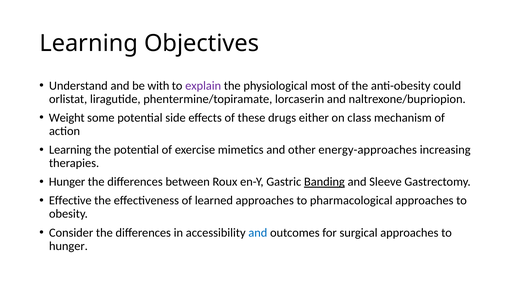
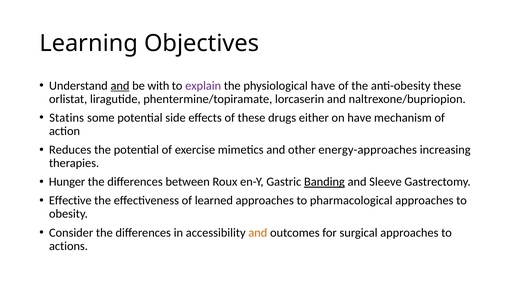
and underline: none -> present (120, 86)
physiological most: most -> have (323, 86)
anti-obesity could: could -> these (447, 86)
Weight: Weight -> Statins (67, 118)
on class: class -> have (359, 118)
Learning: Learning -> Reduces (70, 150)
and colour: blue -> orange (258, 233)
hunger: hunger -> actions (68, 246)
